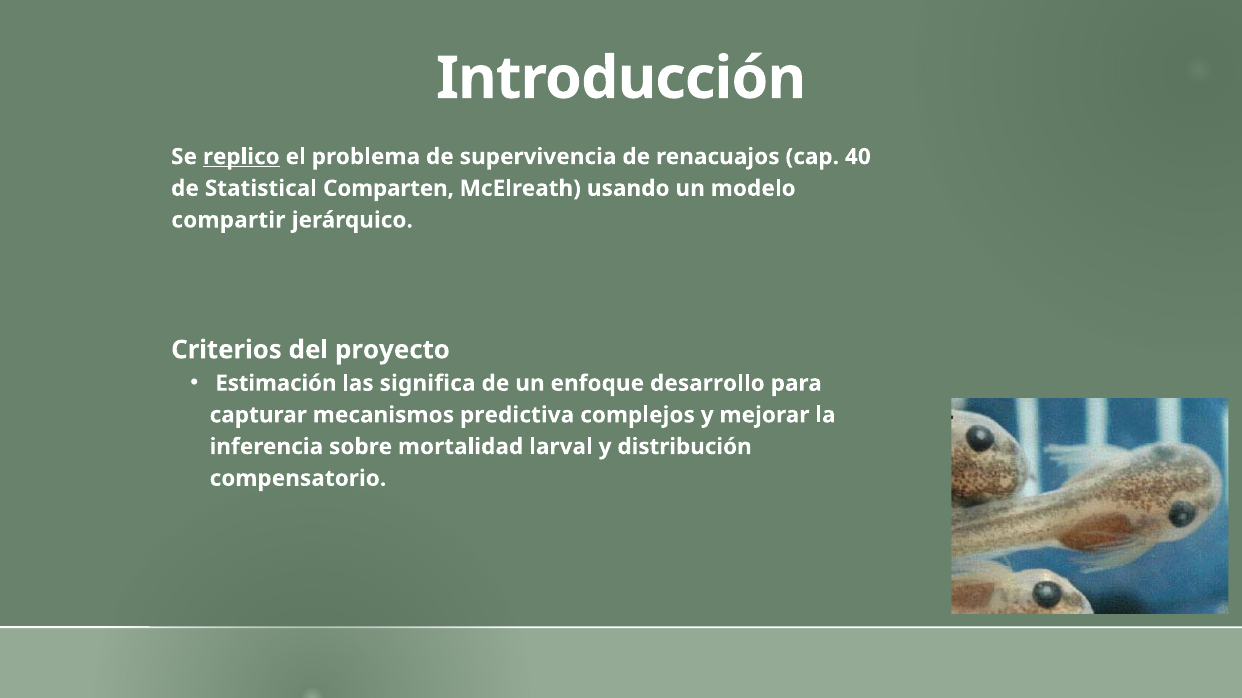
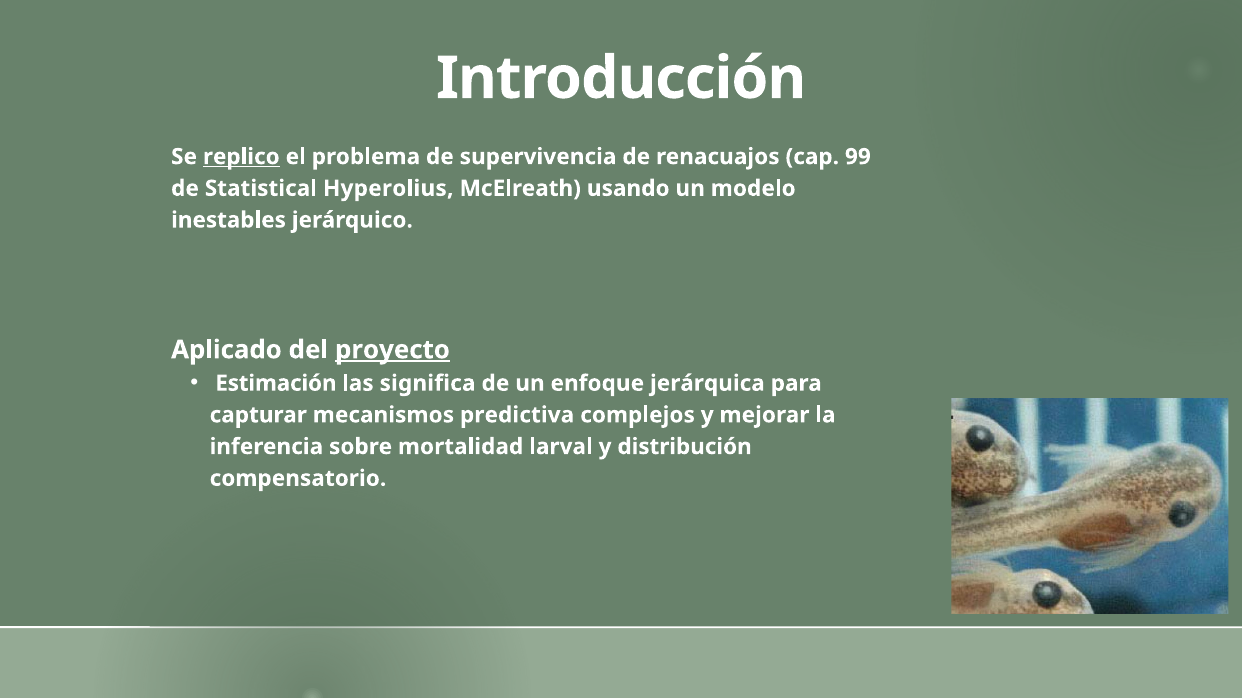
40: 40 -> 99 (858, 157)
Comparten: Comparten -> Hyperolius (388, 189)
compartir: compartir -> inestables (228, 220)
Criterios: Criterios -> Aplicado (226, 350)
proyecto underline: none -> present (393, 350)
desarrollo: desarrollo -> jerárquica (707, 384)
